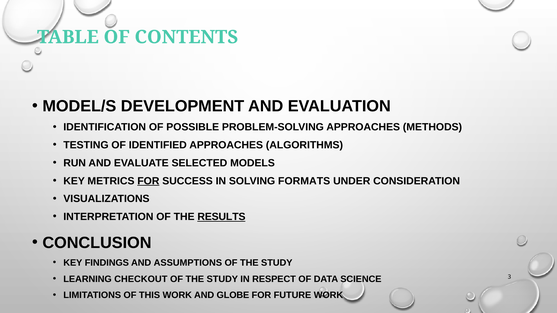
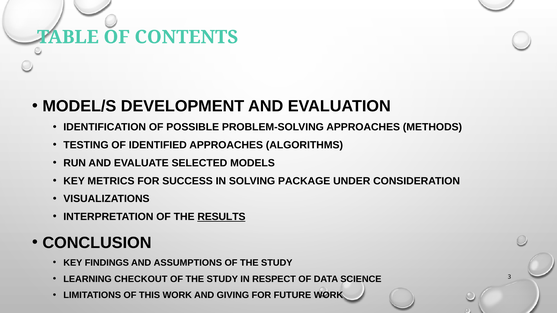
FOR underline: present -> none (148, 181)
FORMATS: FORMATS -> PACKAGE (304, 181)
GLOBE: GLOBE -> GIVING (233, 296)
